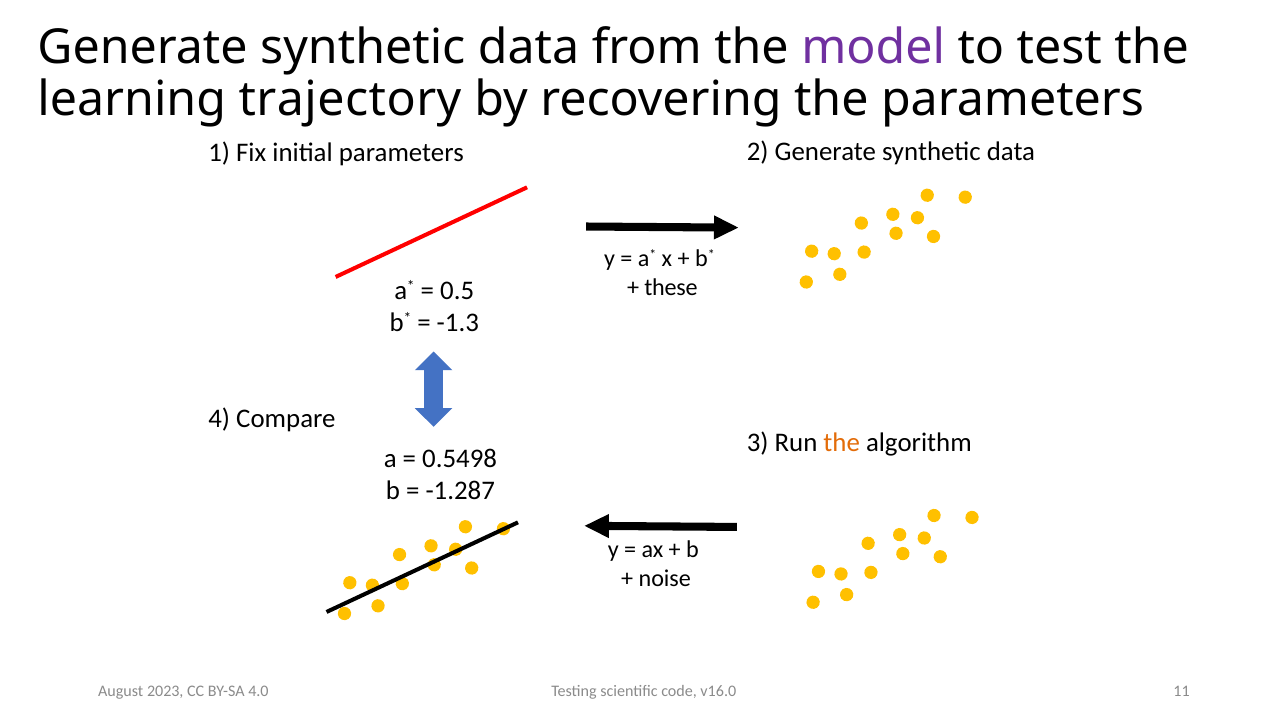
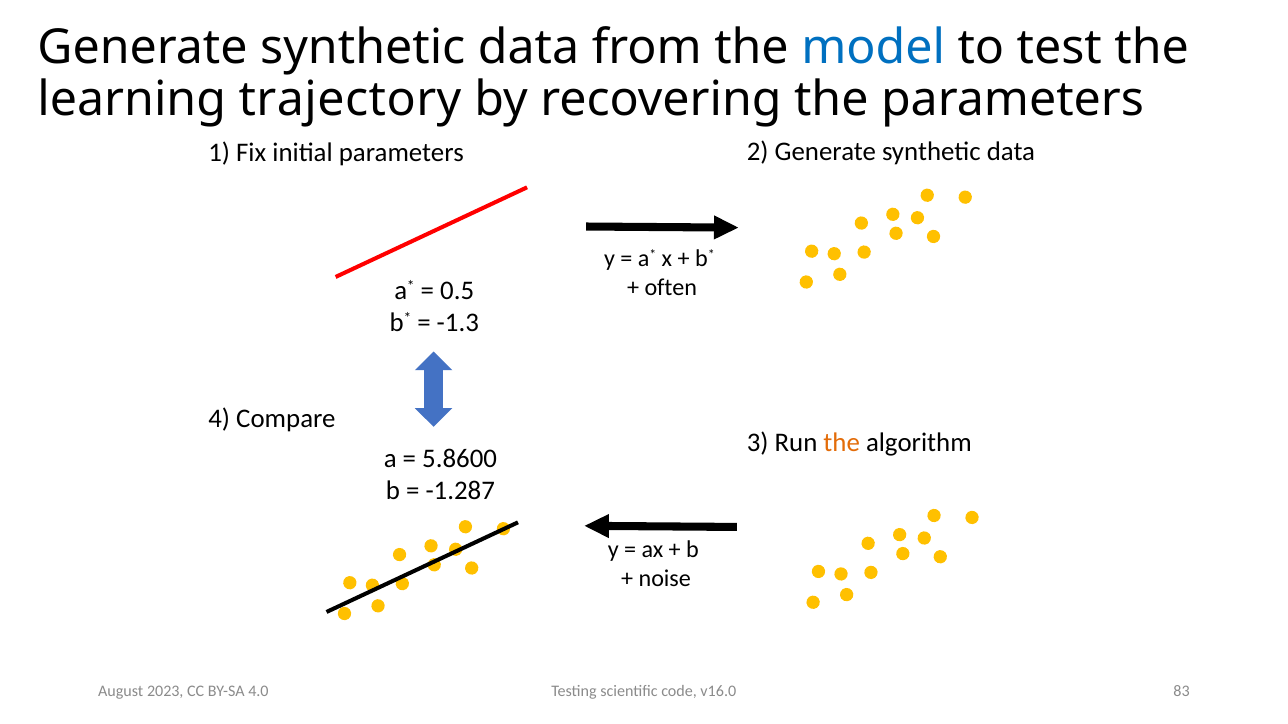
model colour: purple -> blue (873, 48)
these: these -> often (671, 288)
0.5498: 0.5498 -> 5.8600 (460, 459)
11: 11 -> 83 (1182, 692)
